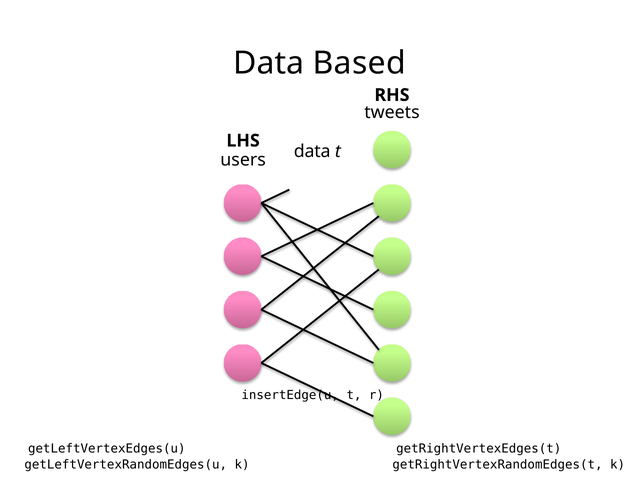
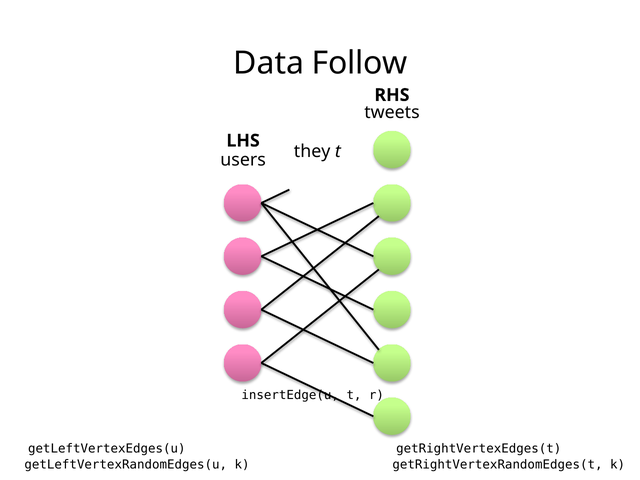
Based: Based -> Follow (360, 63)
data: data -> they (312, 151)
